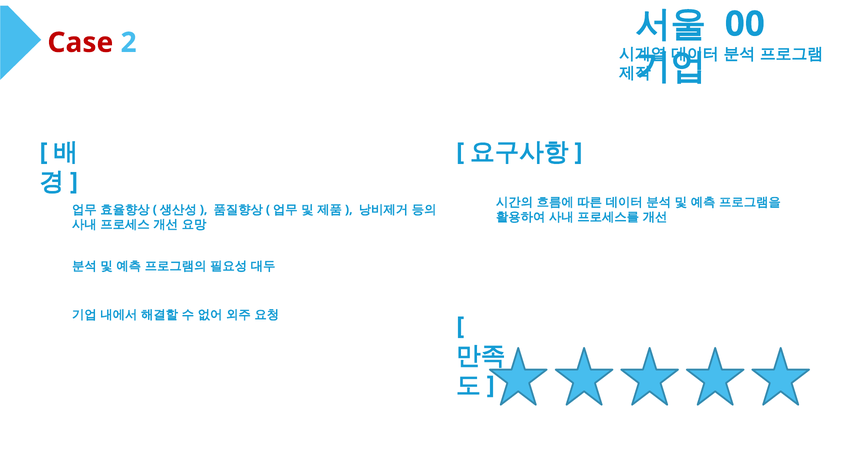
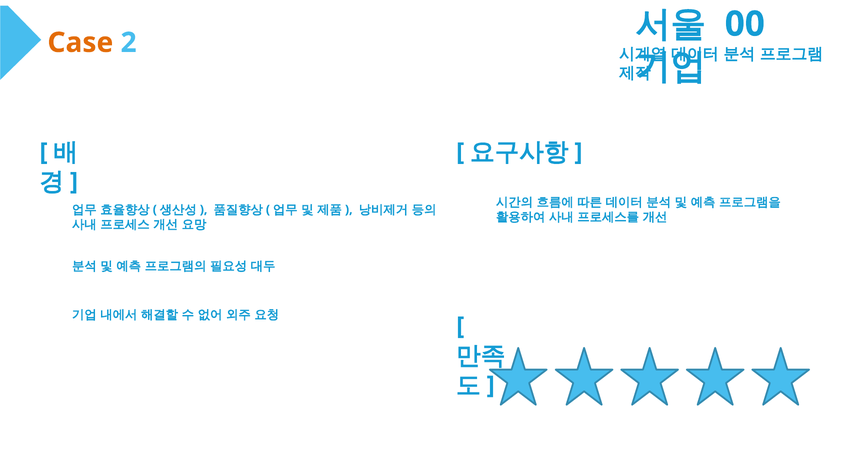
Case colour: red -> orange (80, 43)
